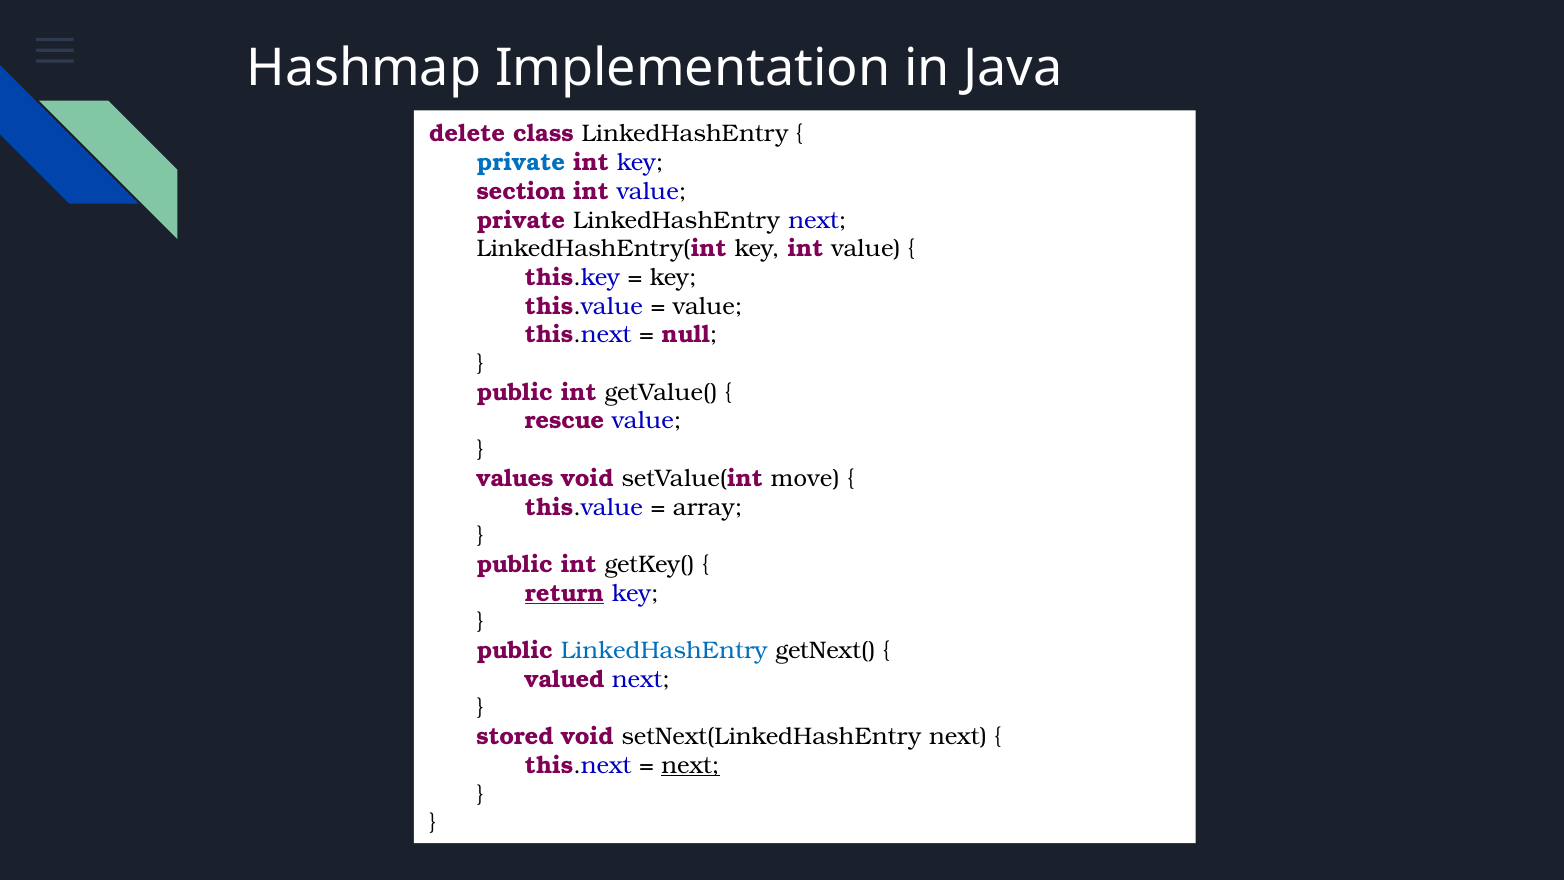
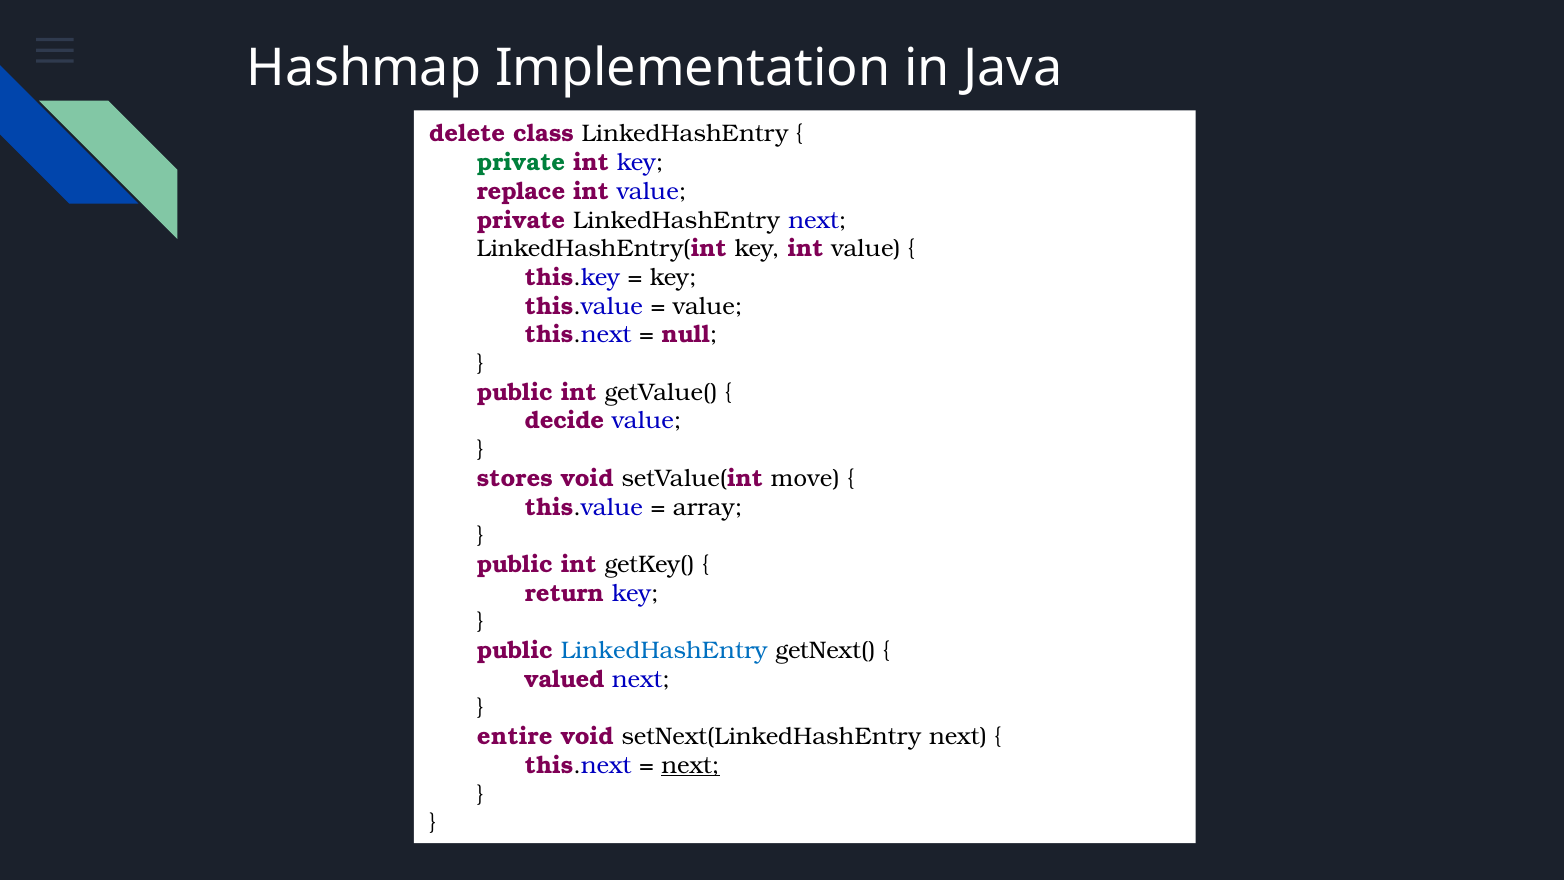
private colour: blue -> green (521, 163)
section: section -> replace (521, 191)
rescue: rescue -> decide (564, 421)
values: values -> stores (515, 478)
return underline: present -> none (564, 593)
stored: stored -> entire (515, 737)
